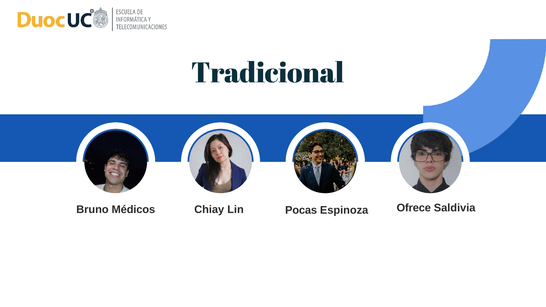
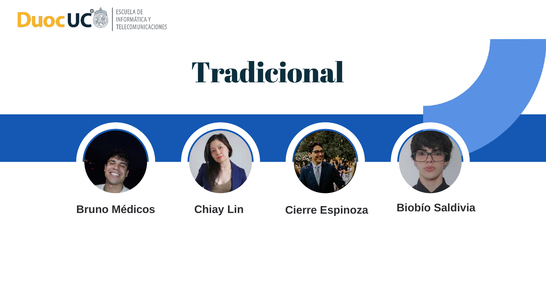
Pocas: Pocas -> Cierre (301, 210)
Ofrece: Ofrece -> Biobío (414, 208)
